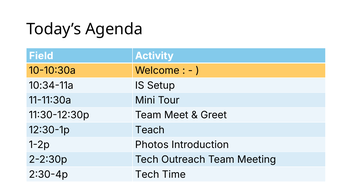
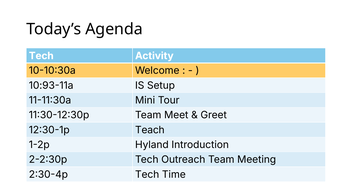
Field: Field -> Tech (41, 56)
10:34-11a: 10:34-11a -> 10:93-11a (51, 86)
Photos: Photos -> Hyland (152, 145)
